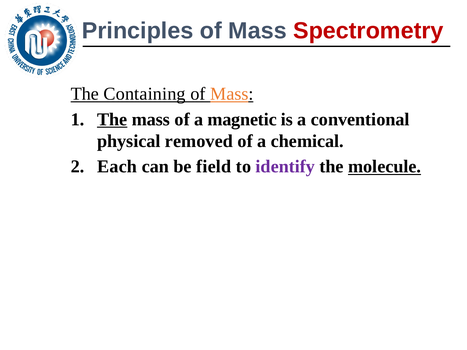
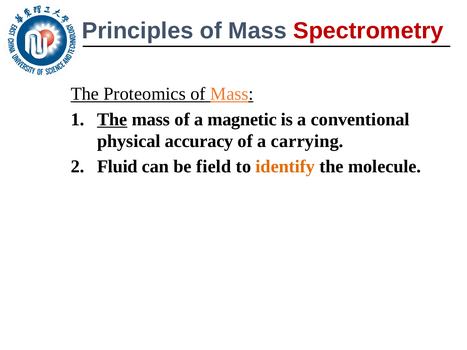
Containing: Containing -> Proteomics (145, 94)
removed: removed -> accuracy (199, 141)
chemical: chemical -> carrying (307, 141)
Each: Each -> Fluid (117, 167)
identify colour: purple -> orange (285, 167)
molecule underline: present -> none (385, 167)
